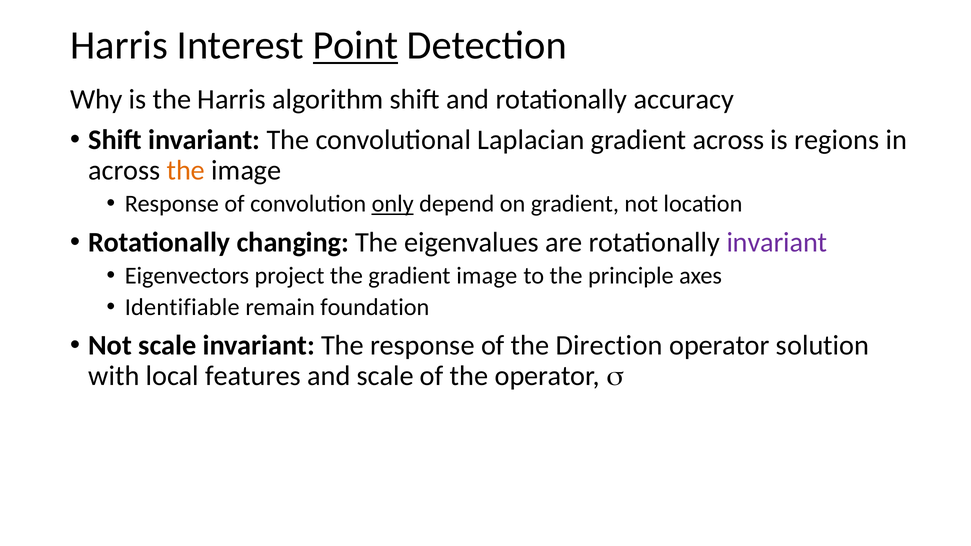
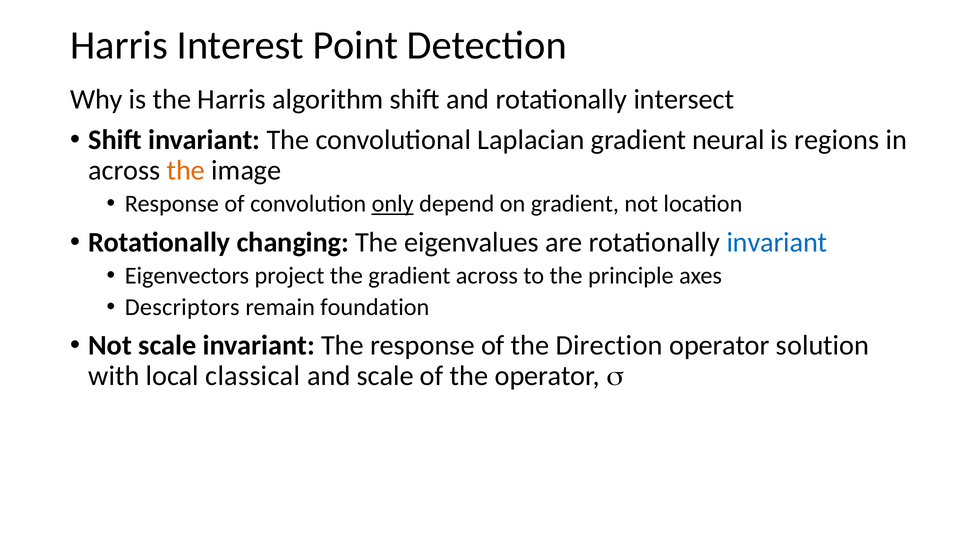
Point underline: present -> none (355, 46)
accuracy: accuracy -> intersect (684, 99)
gradient across: across -> neural (729, 140)
invariant colour: purple -> blue (777, 242)
gradient image: image -> across (487, 276)
Identifiable: Identifiable -> Descriptors (182, 307)
features: features -> classical (253, 376)
